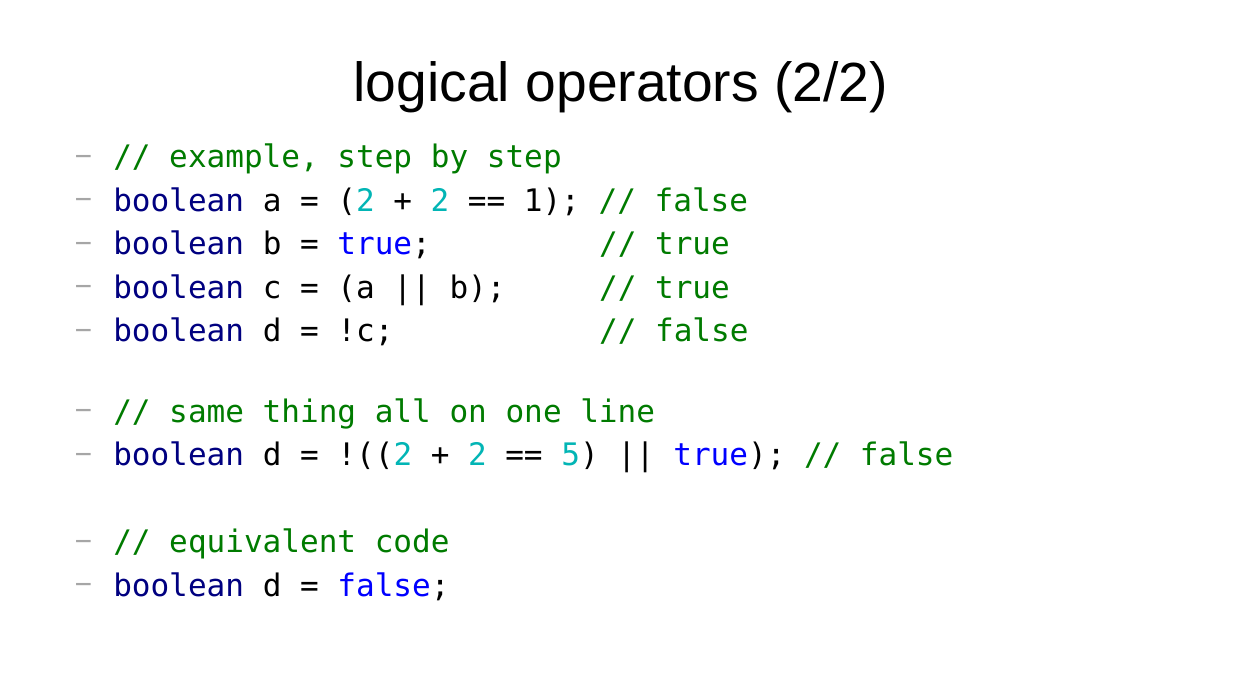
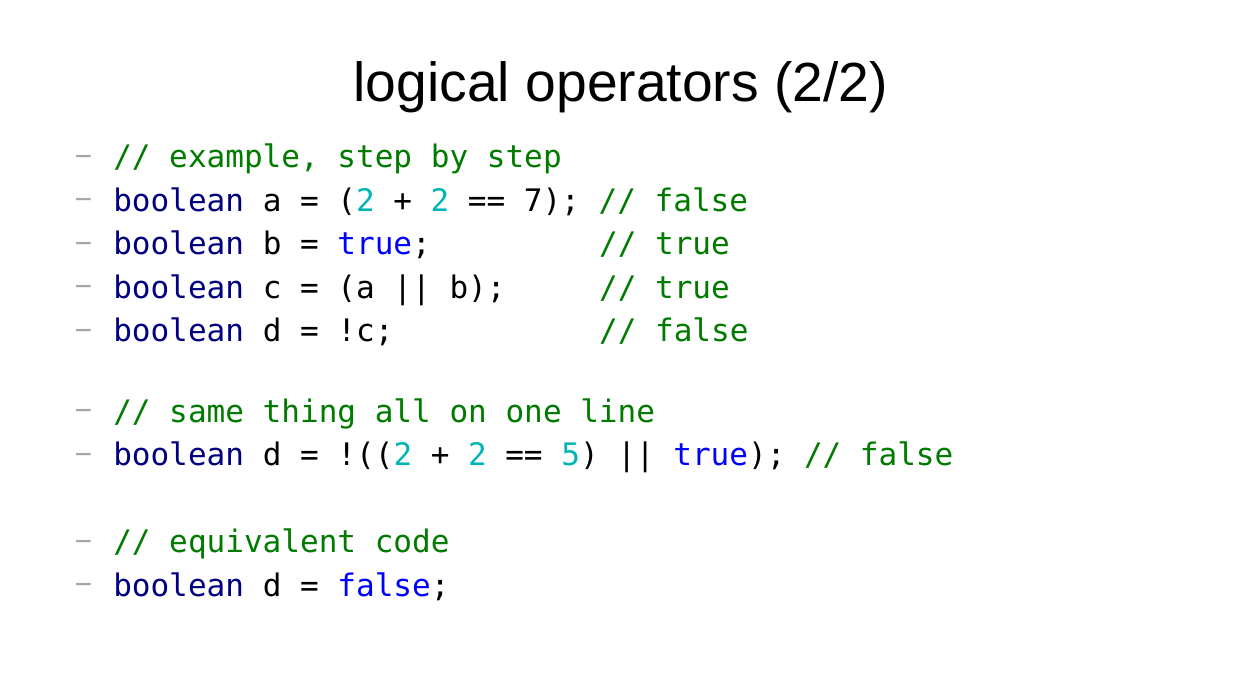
1: 1 -> 7 (552, 201)
